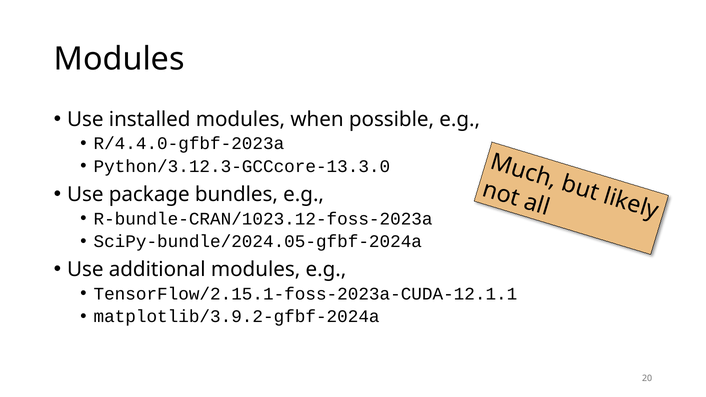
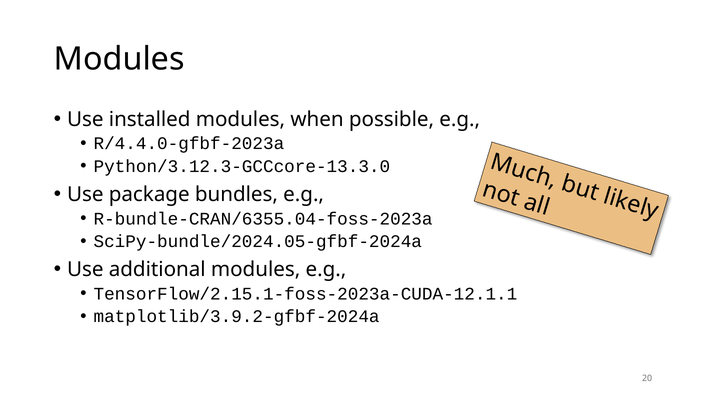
R-bundle-CRAN/1023.12-foss-2023a: R-bundle-CRAN/1023.12-foss-2023a -> R-bundle-CRAN/6355.04-foss-2023a (263, 219)
